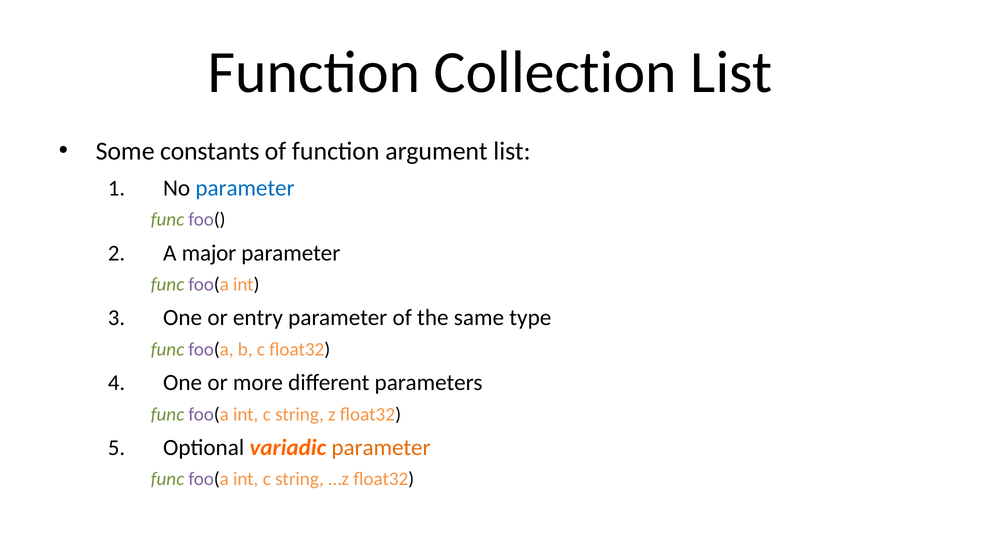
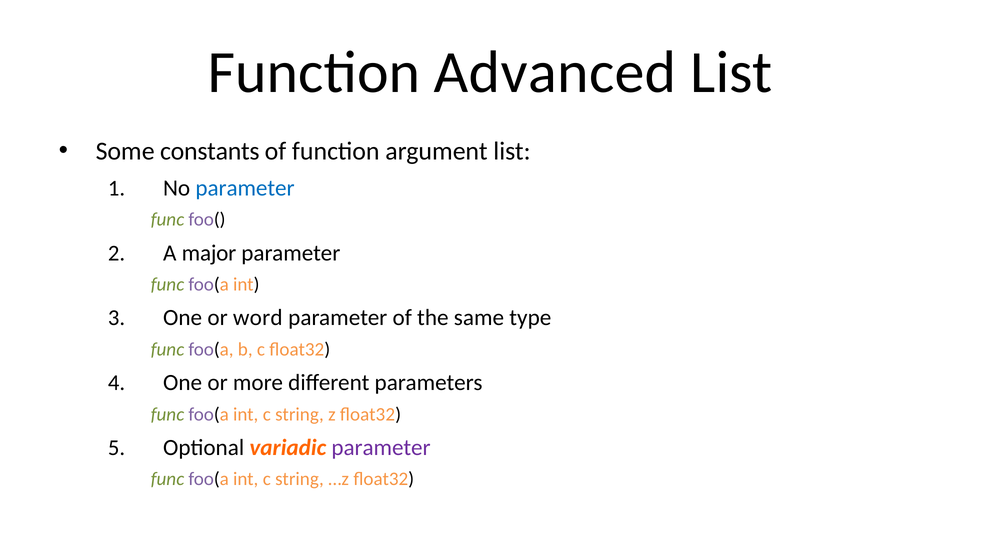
Collection: Collection -> Advanced (555, 72)
entry: entry -> word (258, 318)
parameter colour: orange -> purple (381, 447)
